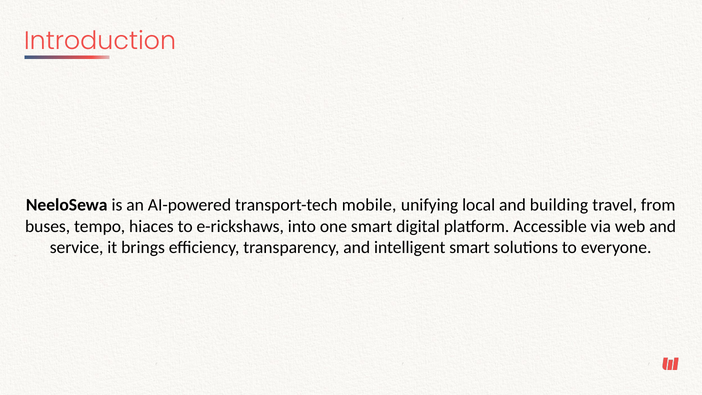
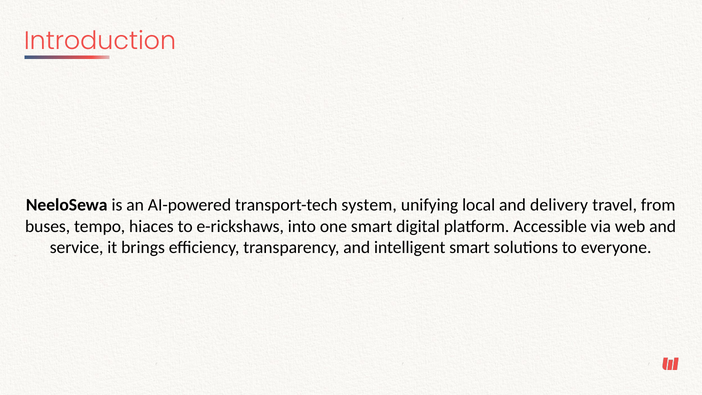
mobile: mobile -> system (369, 205)
building: building -> delivery (559, 205)
